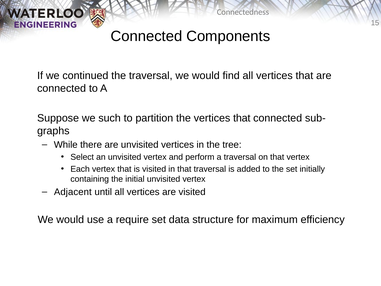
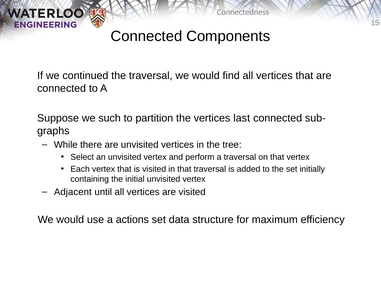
the vertices that: that -> last (242, 118)
require: require -> actions (132, 219)
